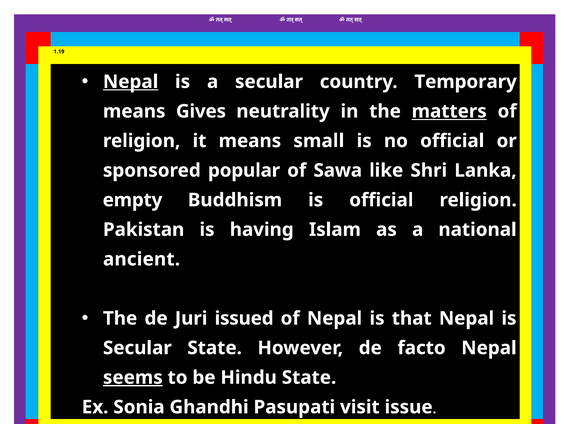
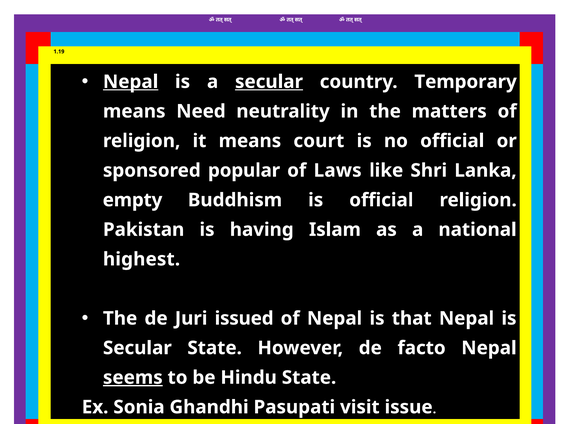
secular underline: none -> present (269, 82)
Gives: Gives -> Need (201, 111)
matters underline: present -> none (449, 111)
small: small -> court (319, 141)
Sawa: Sawa -> Laws (338, 170)
ancient: ancient -> highest (142, 259)
